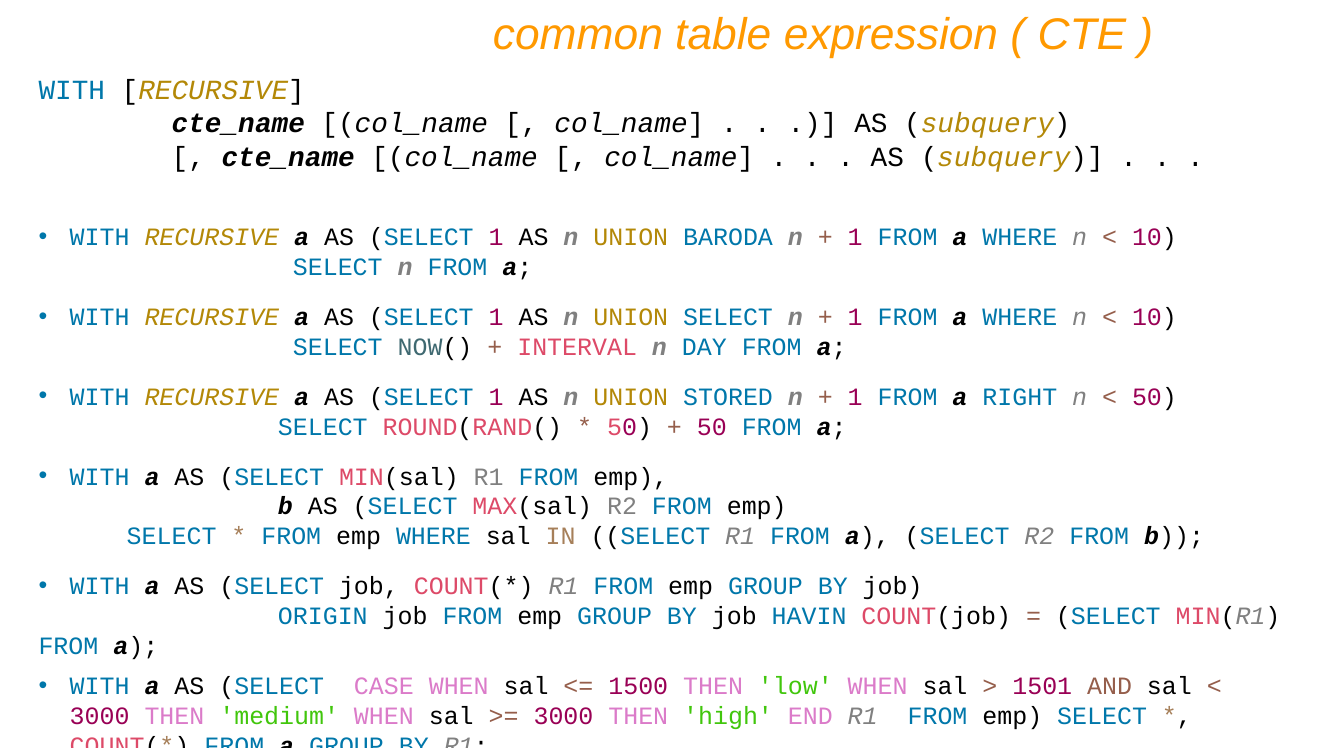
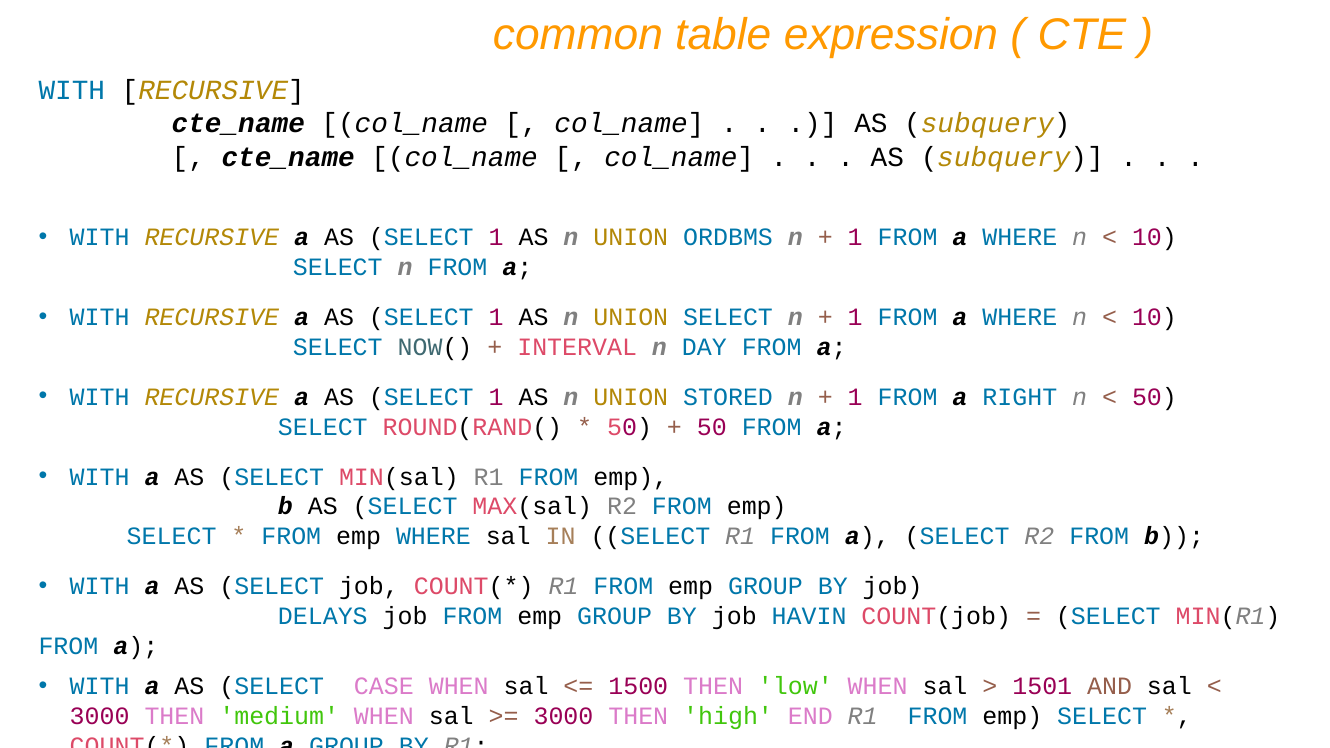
BARODA: BARODA -> ORDBMS (728, 237)
ORIGIN: ORIGIN -> DELAYS (323, 616)
